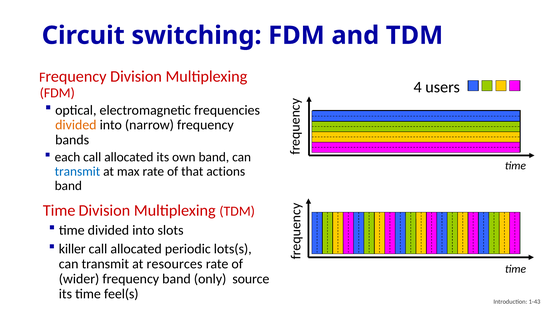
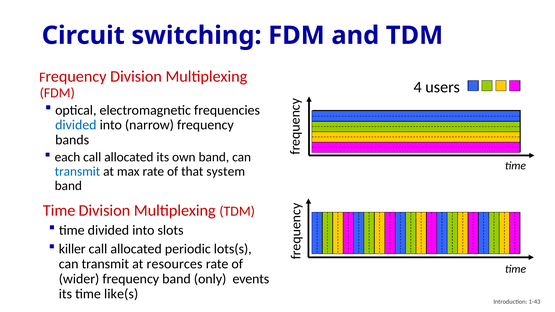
divided colour: orange -> blue (76, 125)
actions: actions -> system (226, 172)
source: source -> events (251, 279)
feel(s: feel(s -> like(s (121, 294)
